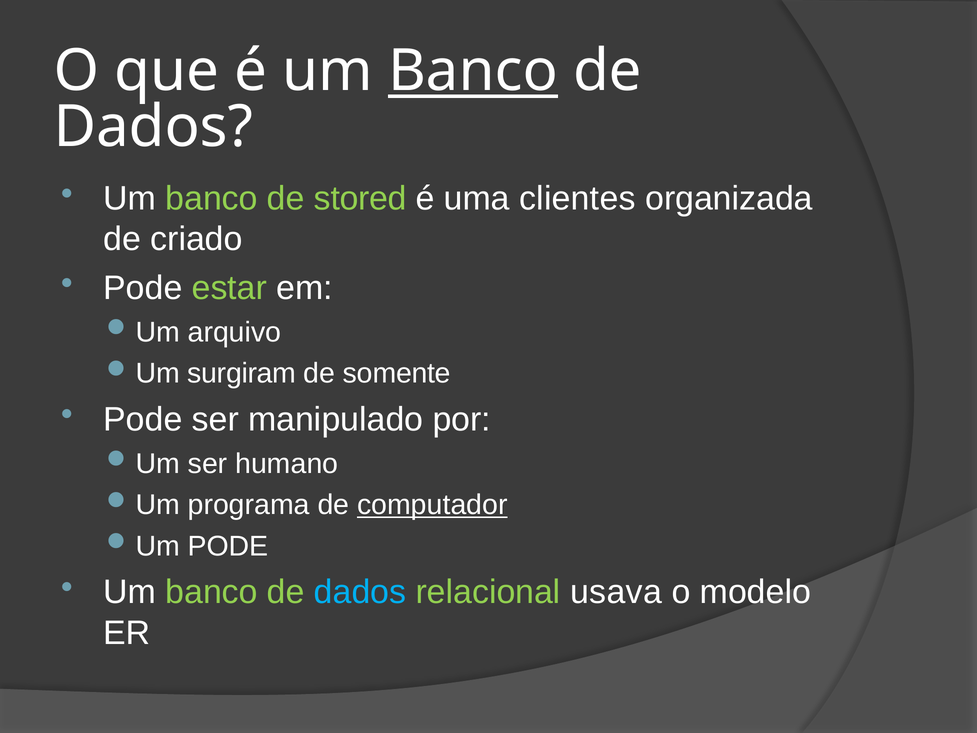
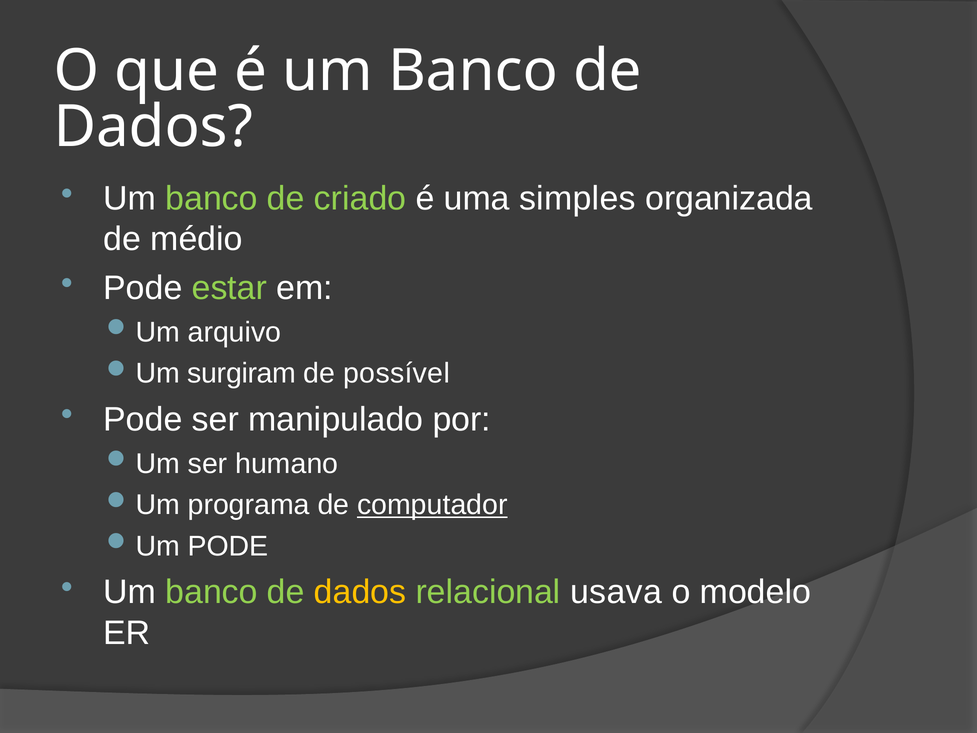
Banco underline: present -> none (473, 71)
stored: stored -> criado (360, 199)
clientes: clientes -> simples (577, 199)
criado: criado -> médio (196, 239)
somente: somente -> possível (397, 373)
dados colour: light blue -> yellow (360, 592)
